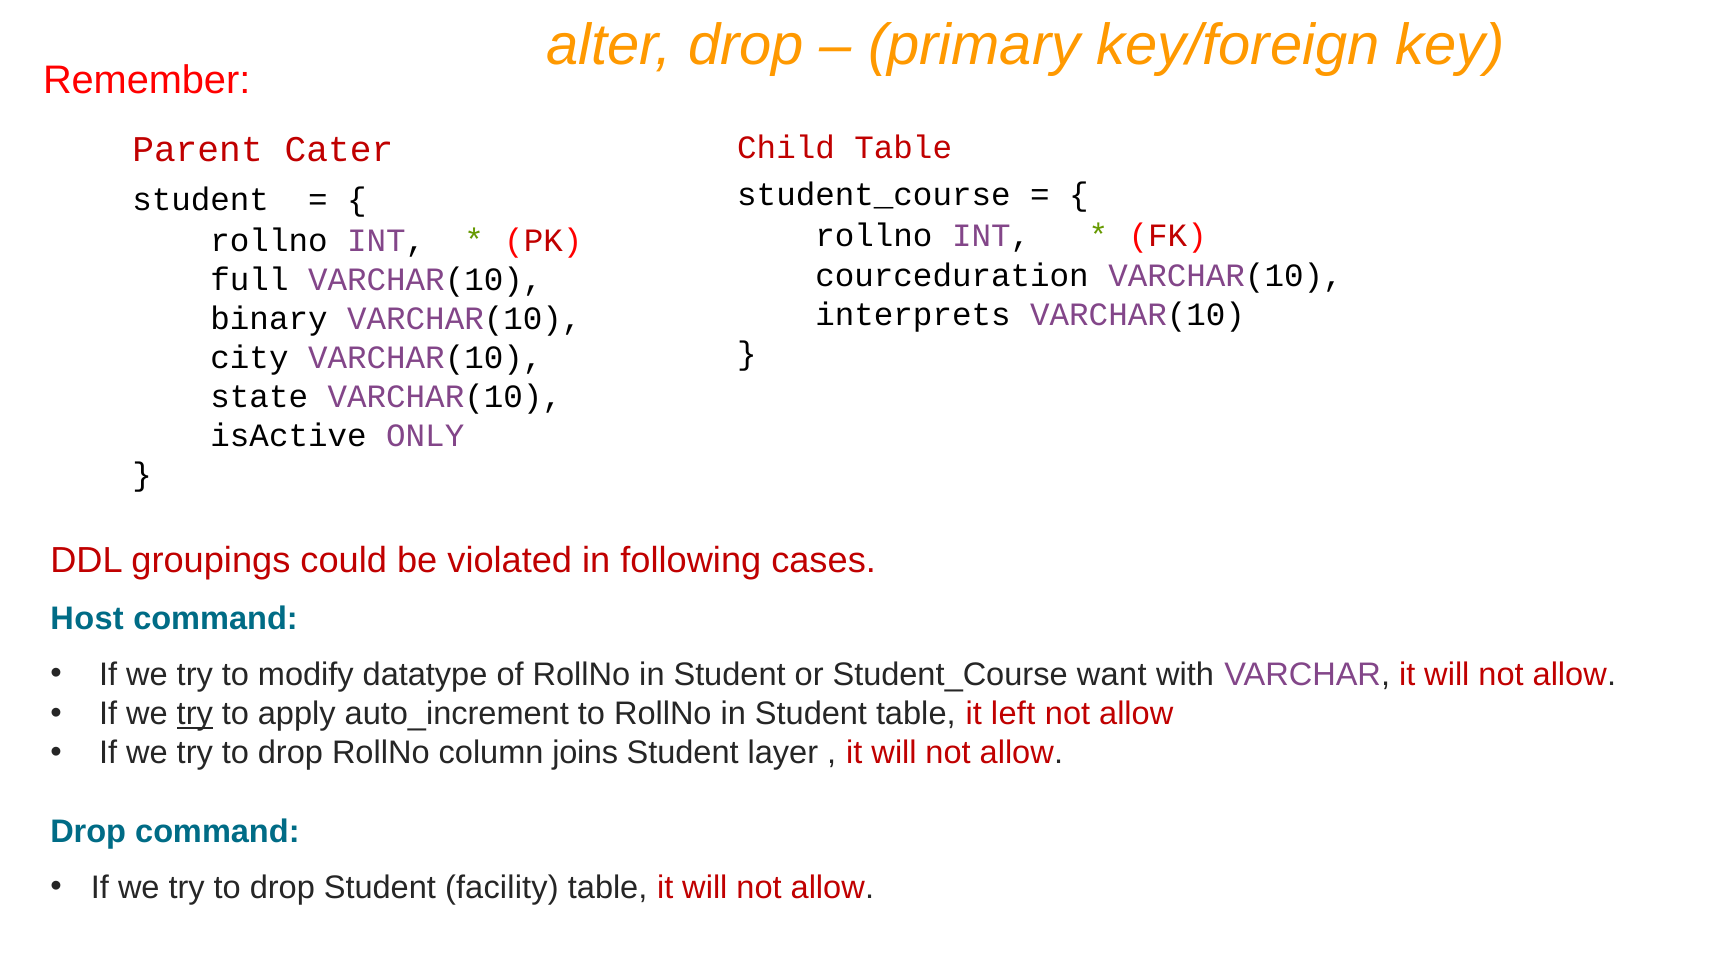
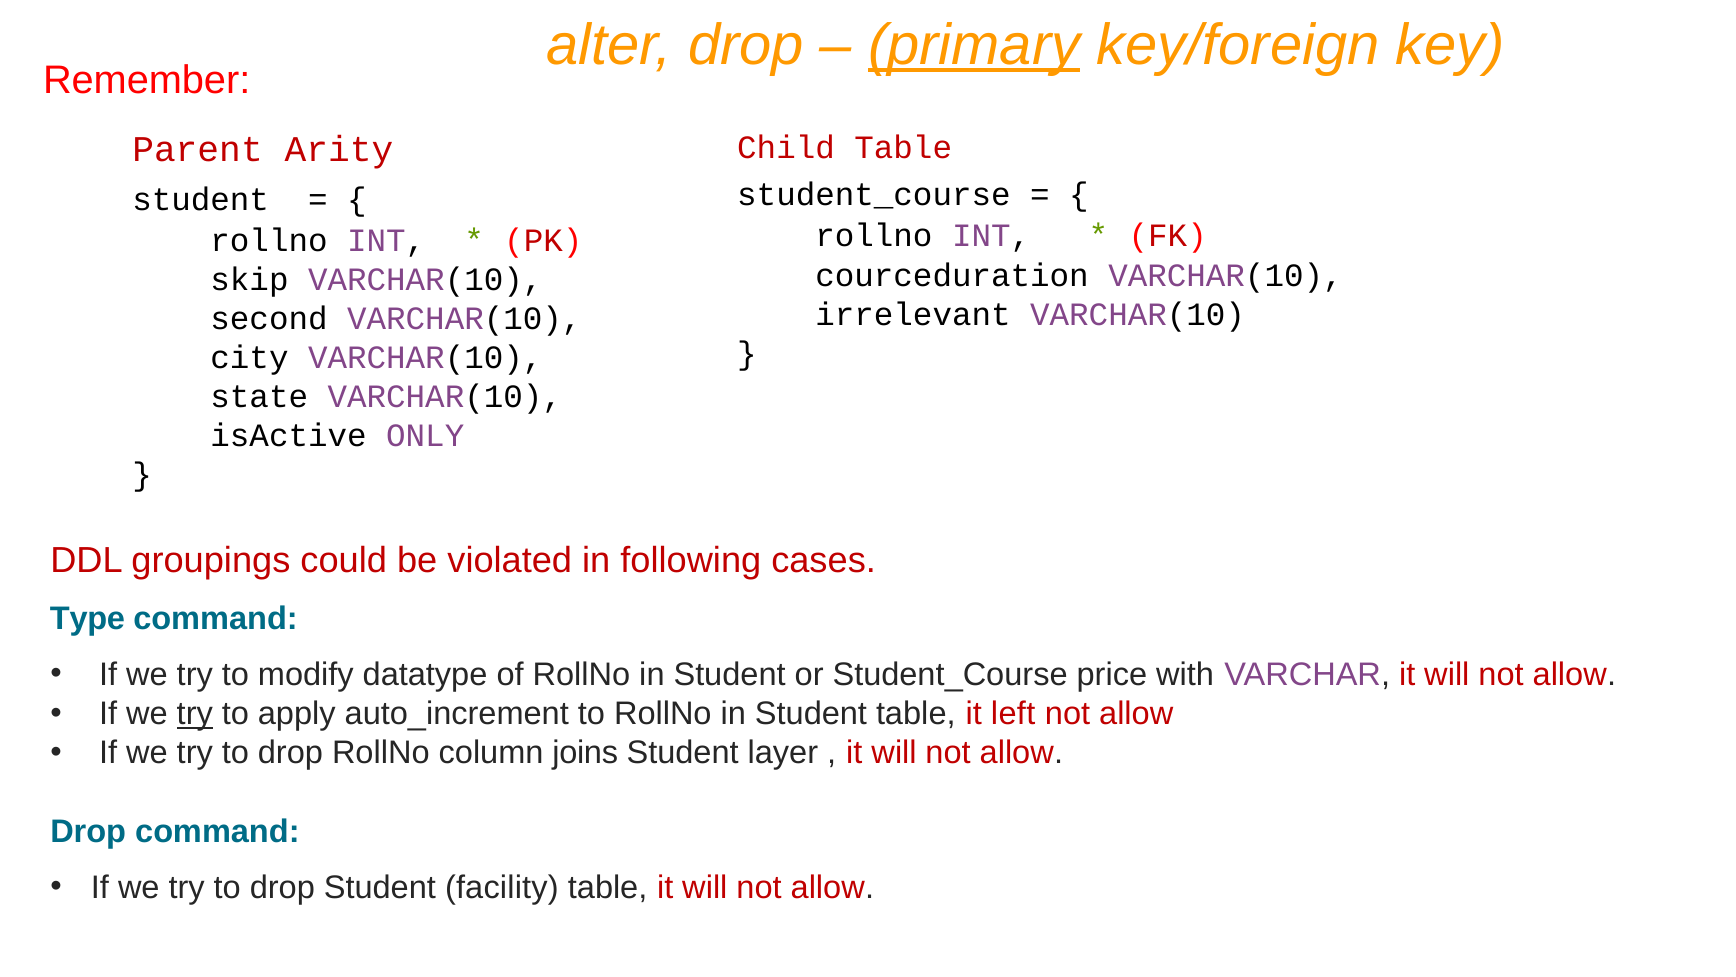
primary underline: none -> present (974, 45)
Cater: Cater -> Arity (339, 150)
full: full -> skip (249, 280)
interprets: interprets -> irrelevant (913, 314)
binary: binary -> second (269, 319)
Host: Host -> Type (87, 618)
want: want -> price (1112, 675)
